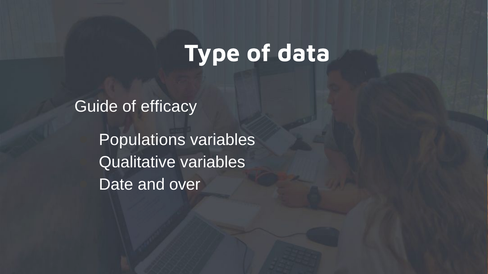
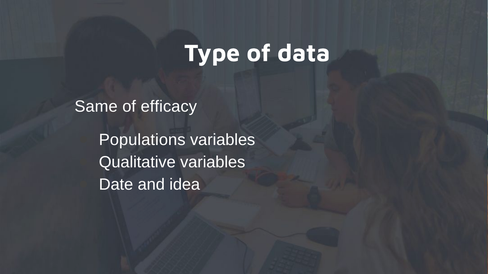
Guide: Guide -> Same (96, 107)
over: over -> idea (185, 185)
